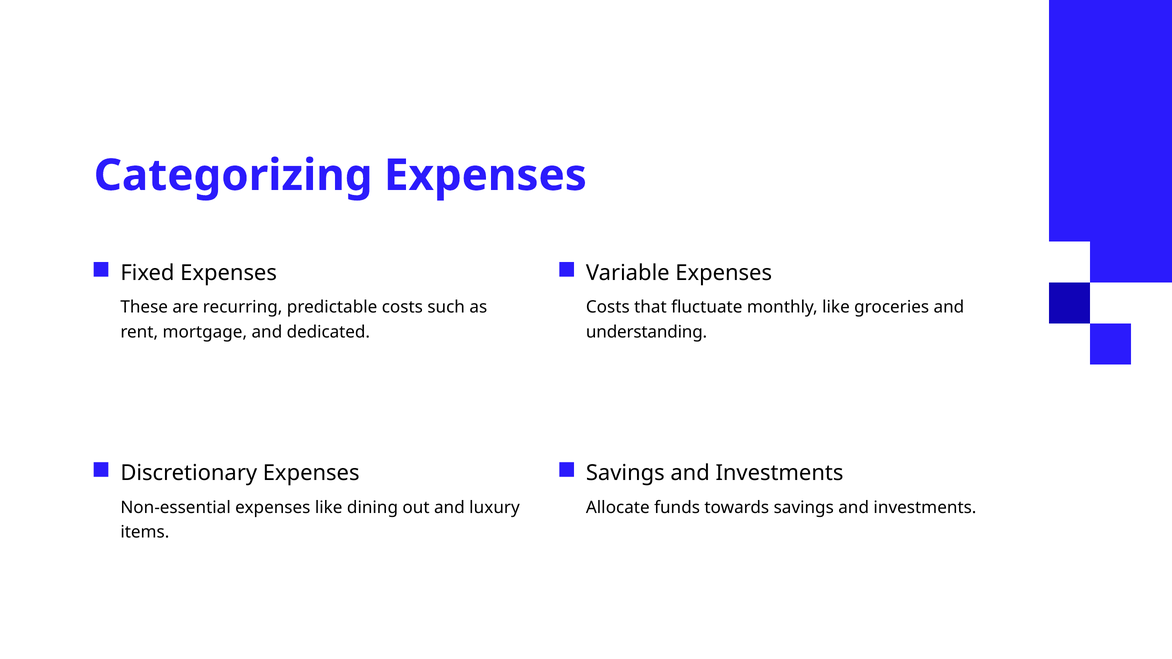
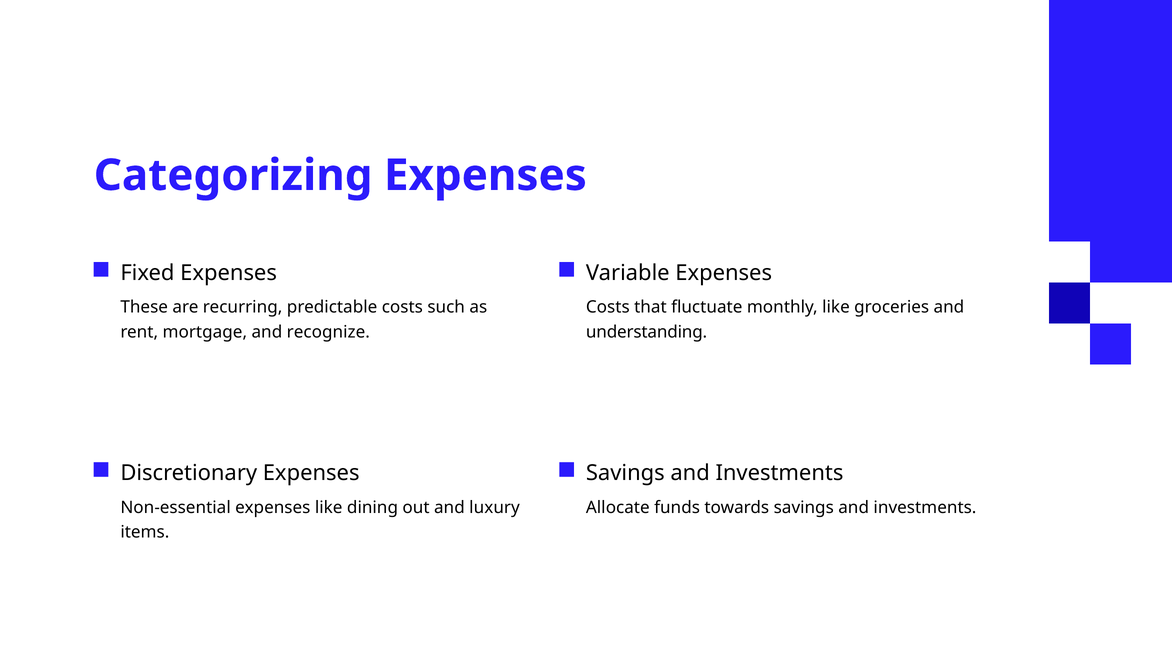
dedicated: dedicated -> recognize (328, 332)
